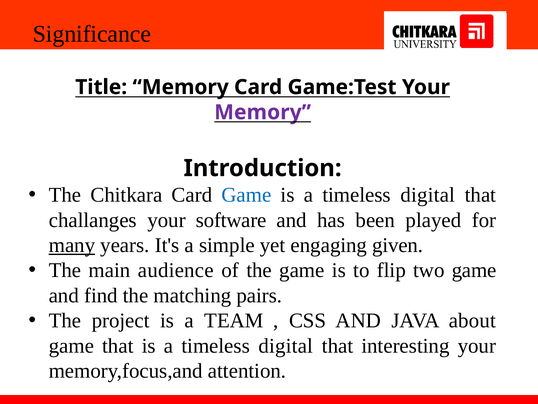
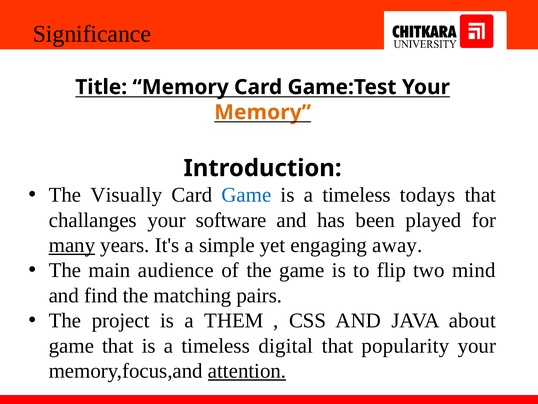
Memory colour: purple -> orange (263, 112)
Chitkara: Chitkara -> Visually (126, 195)
digital: digital -> todays (428, 195)
given: given -> away (397, 245)
two game: game -> mind (474, 270)
TEAM: TEAM -> THEM (234, 320)
interesting: interesting -> popularity (405, 345)
attention underline: none -> present (247, 371)
